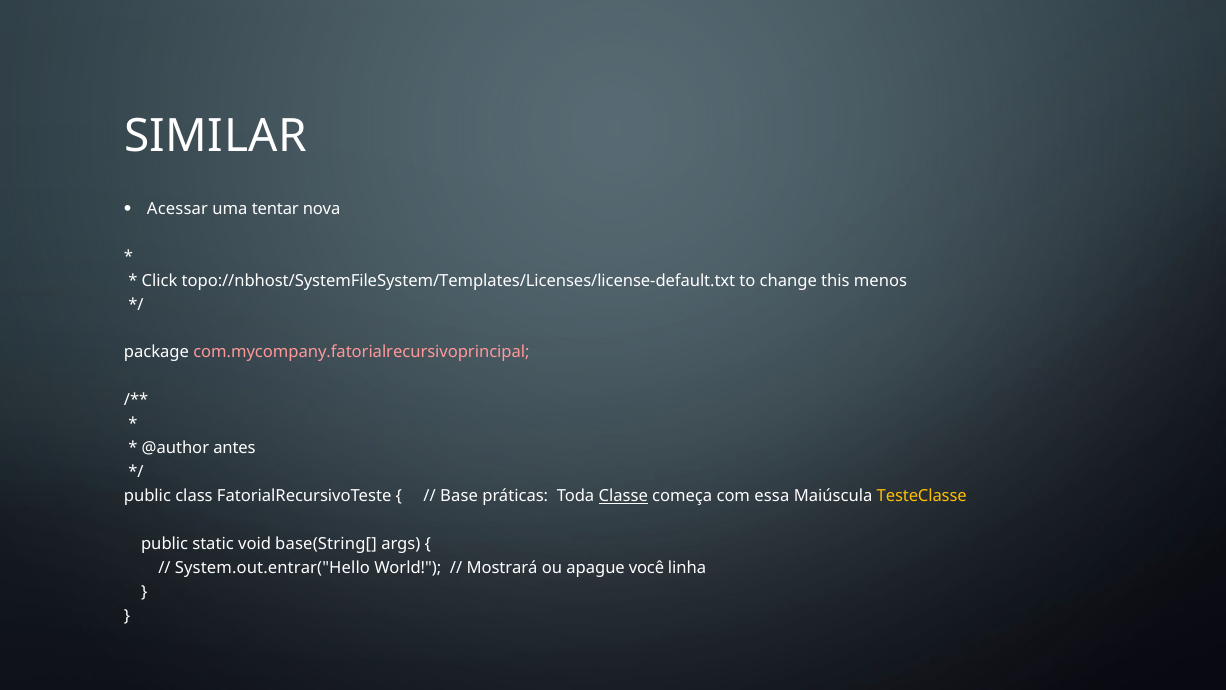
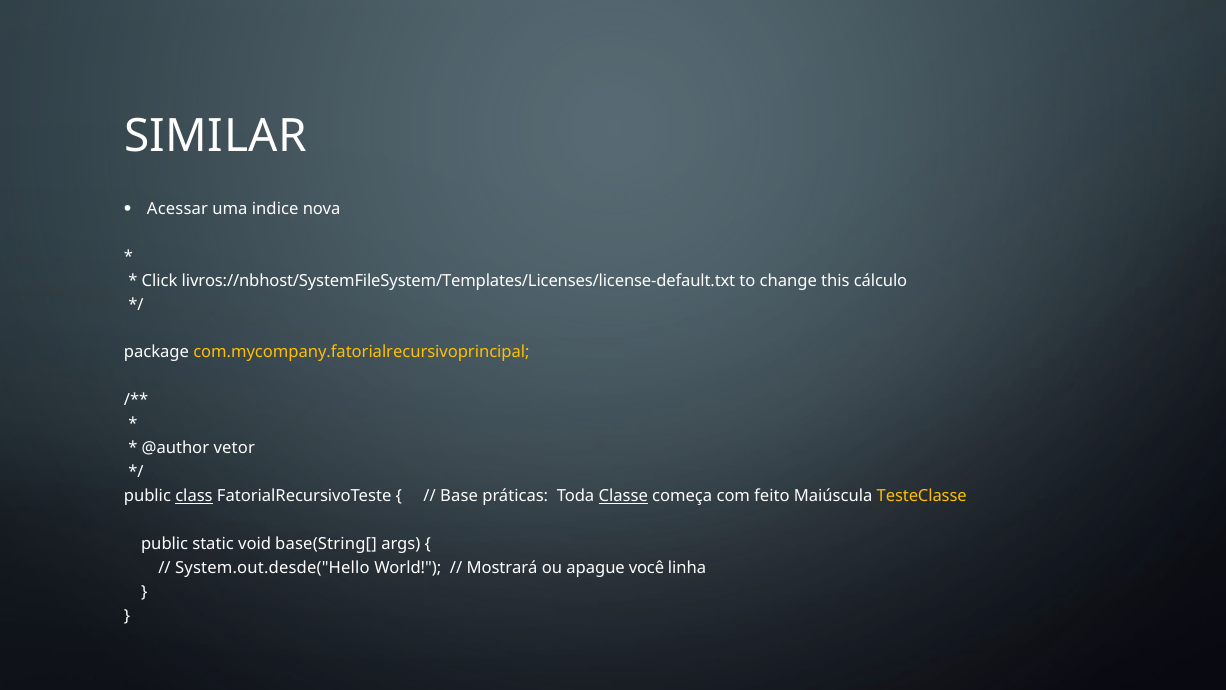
tentar: tentar -> indice (275, 209)
topo://nbhost/SystemFileSystem/Templates/Licenses/license-default.txt: topo://nbhost/SystemFileSystem/Templates/Licenses/license-default.txt -> livros://nbhost/SystemFileSystem/Templates/Licenses/license-default.txt (458, 281)
menos: menos -> cálculo (881, 281)
com.mycompany.fatorialrecursivoprincipal colour: pink -> yellow (361, 352)
antes: antes -> vetor (234, 448)
class underline: none -> present (194, 496)
essa: essa -> feito (772, 496)
System.out.entrar("Hello: System.out.entrar("Hello -> System.out.desde("Hello (272, 568)
